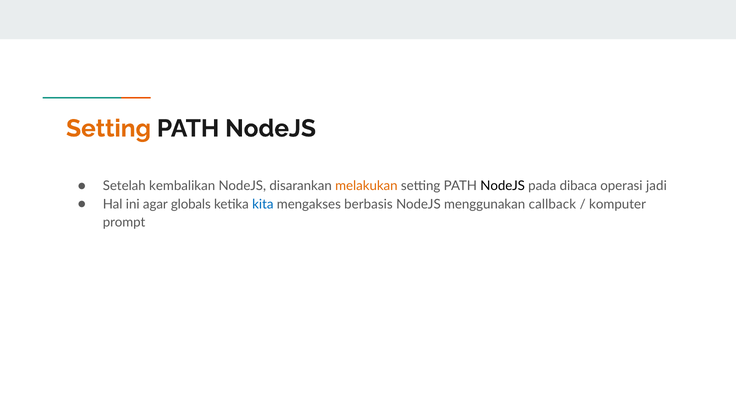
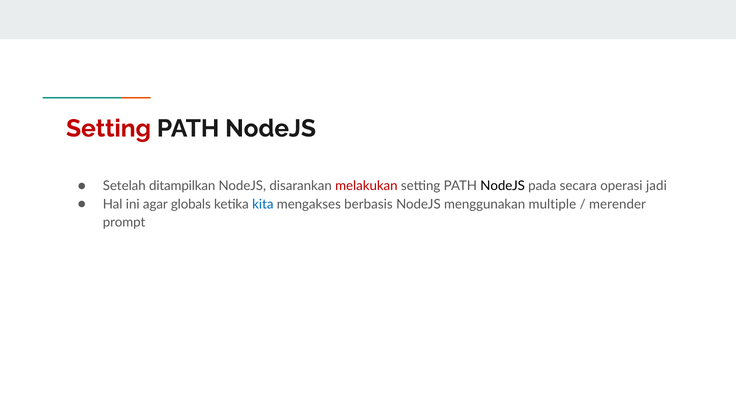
Setting colour: orange -> red (109, 128)
kembalikan: kembalikan -> ditampilkan (182, 186)
melakukan colour: orange -> red (366, 186)
dibaca: dibaca -> secara (578, 186)
callback: callback -> multiple (552, 204)
komputer: komputer -> merender (618, 204)
